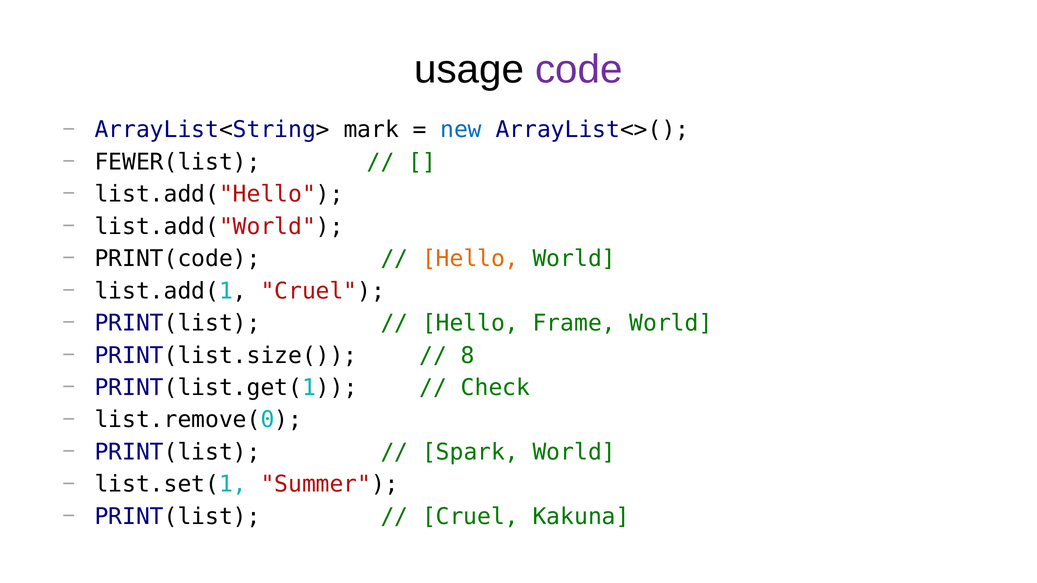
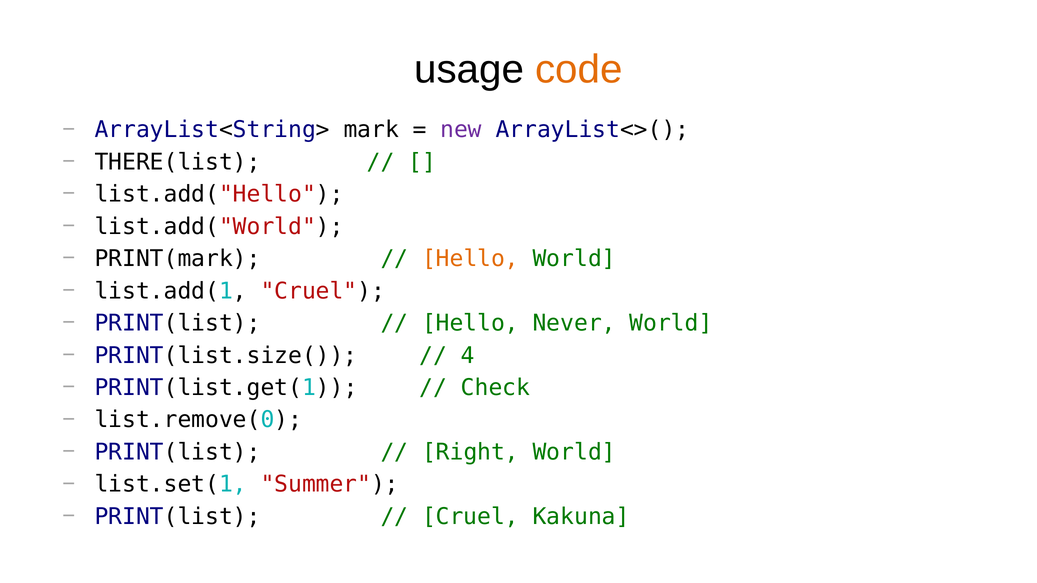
code colour: purple -> orange (579, 70)
new colour: blue -> purple (461, 130)
FEWER(list: FEWER(list -> THERE(list (178, 162)
PRINT(code: PRINT(code -> PRINT(mark (178, 259)
Frame: Frame -> Never (574, 323)
8: 8 -> 4 (468, 356)
Spark: Spark -> Right (470, 452)
